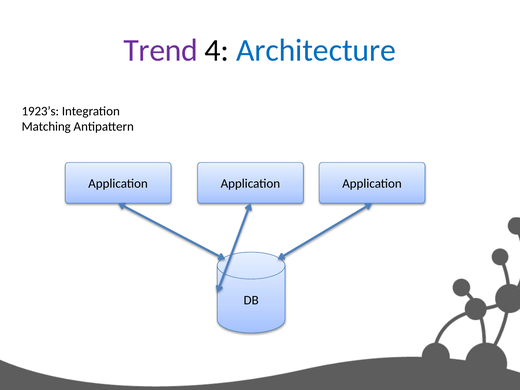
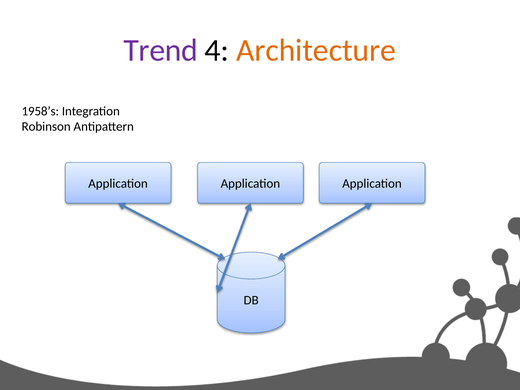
Architecture colour: blue -> orange (316, 50)
1923’s: 1923’s -> 1958’s (40, 111)
Matching: Matching -> Robinson (46, 127)
